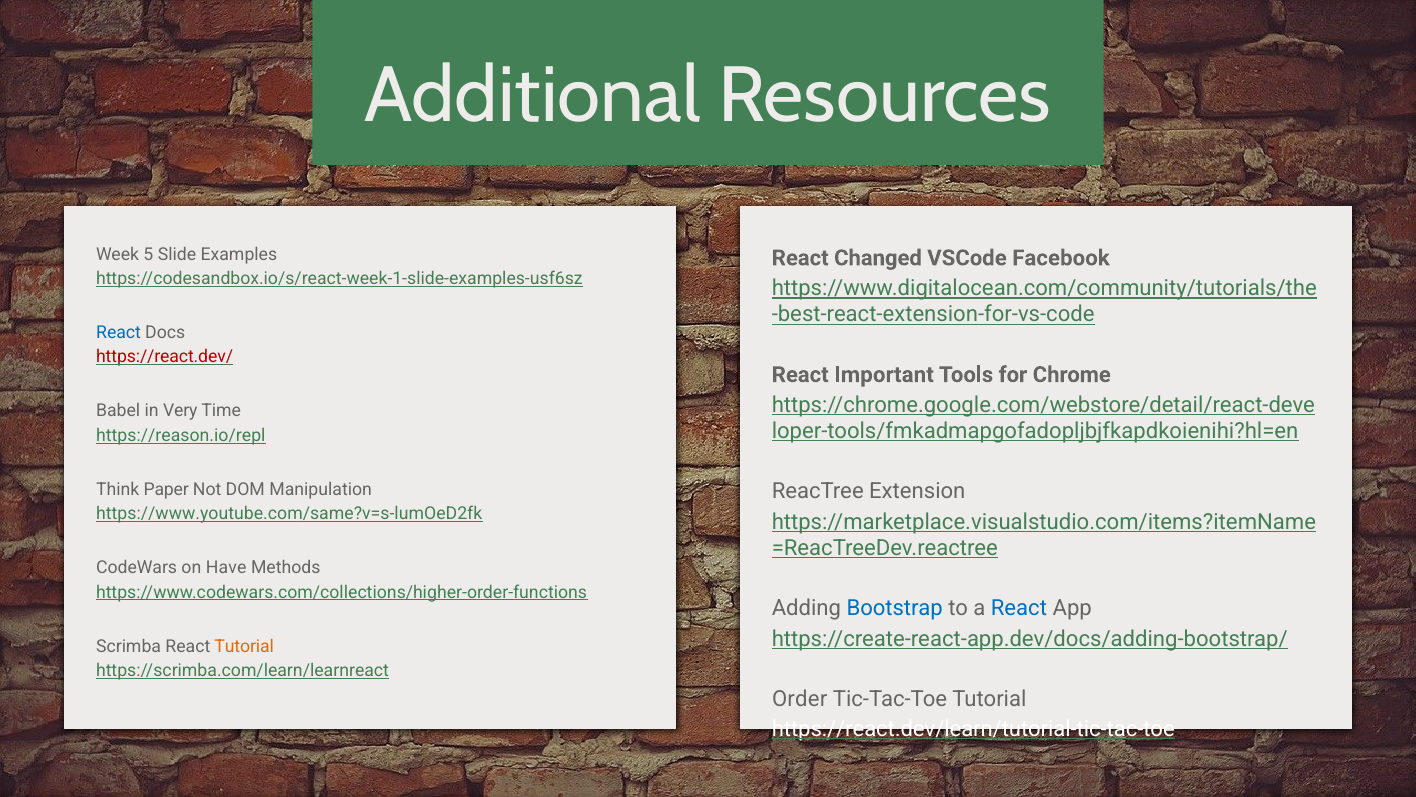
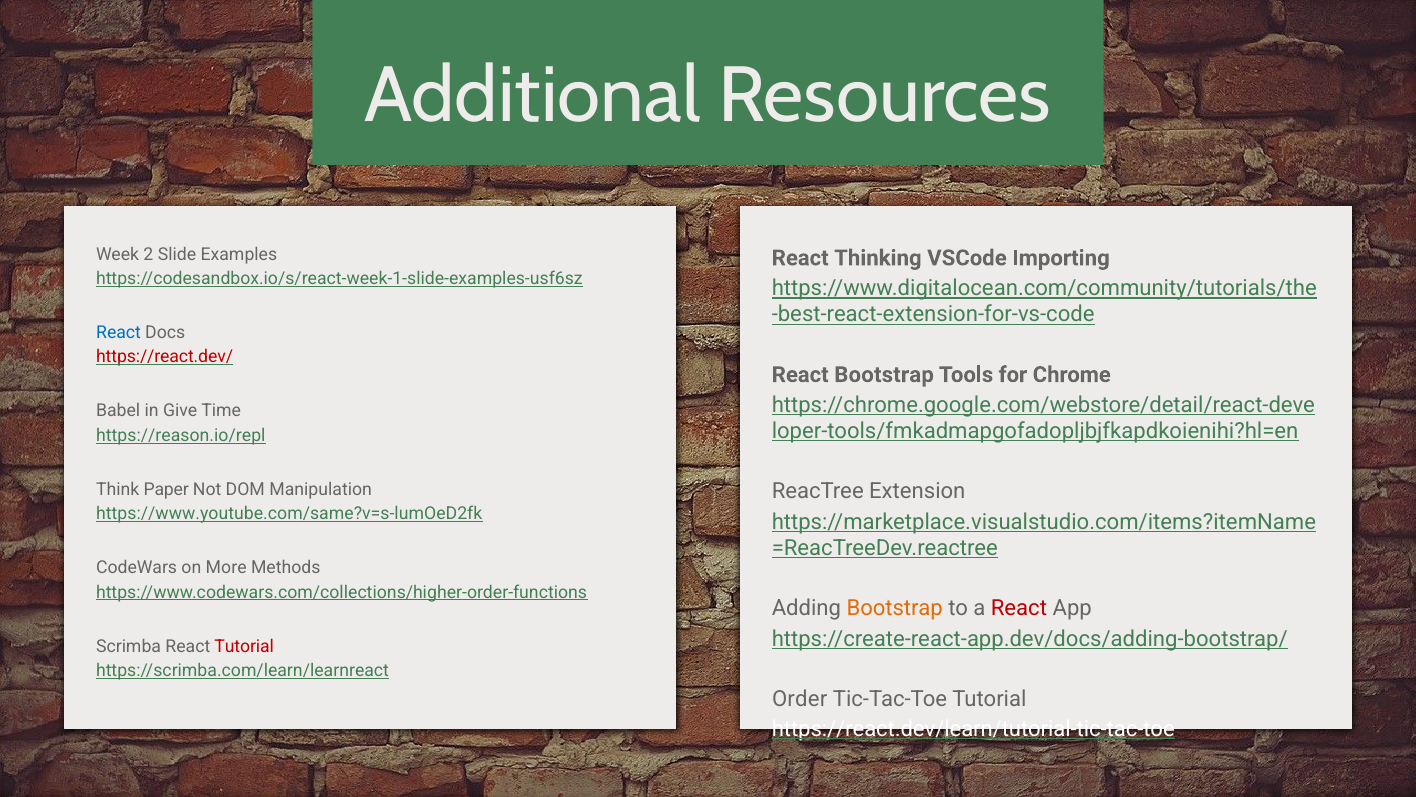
5: 5 -> 2 (148, 254)
Changed: Changed -> Thinking (878, 258)
Facebook: Facebook -> Importing (1061, 258)
React Important: Important -> Bootstrap (884, 374)
Very: Very -> Give (180, 411)
Have: Have -> More (226, 567)
Bootstrap colour: blue -> orange (895, 608)
React colour: blue -> red (1019, 608)
Tutorial colour: orange -> red (244, 646)
